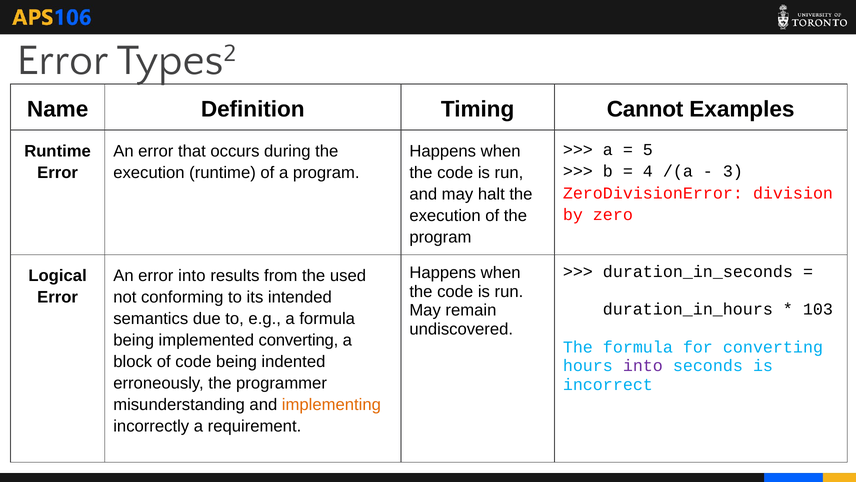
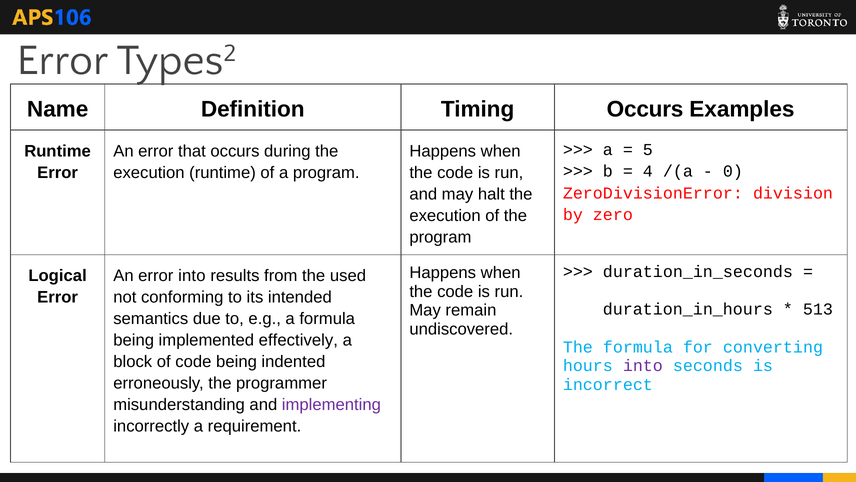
Timing Cannot: Cannot -> Occurs (645, 109)
3: 3 -> 0 (733, 171)
103: 103 -> 513 (818, 309)
implemented converting: converting -> effectively (298, 340)
implementing colour: orange -> purple (331, 404)
